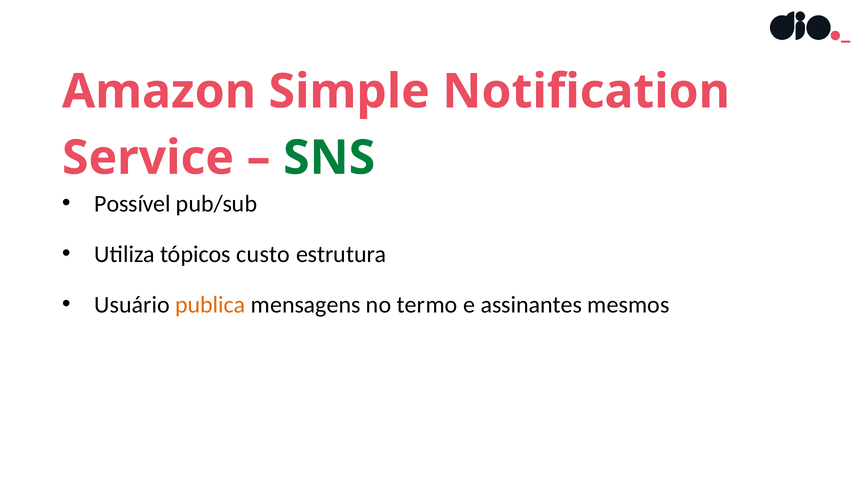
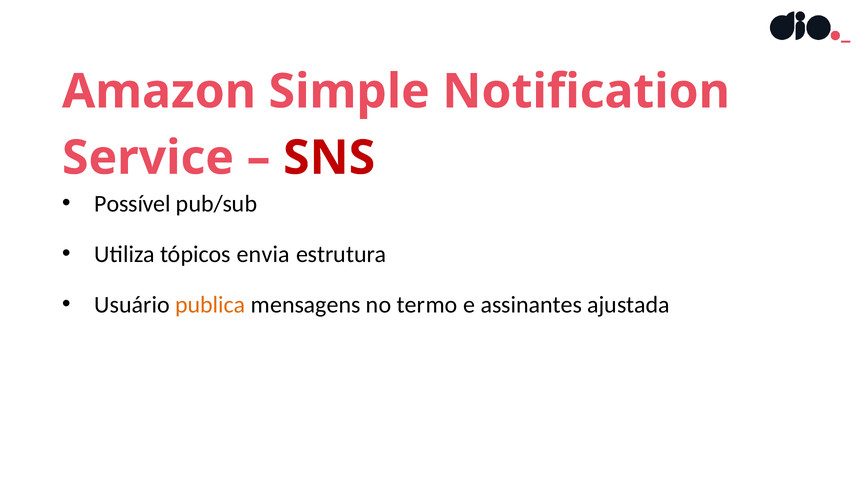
SNS colour: green -> red (329, 158)
custo: custo -> envia (263, 254)
mesmos: mesmos -> ajustada (629, 305)
